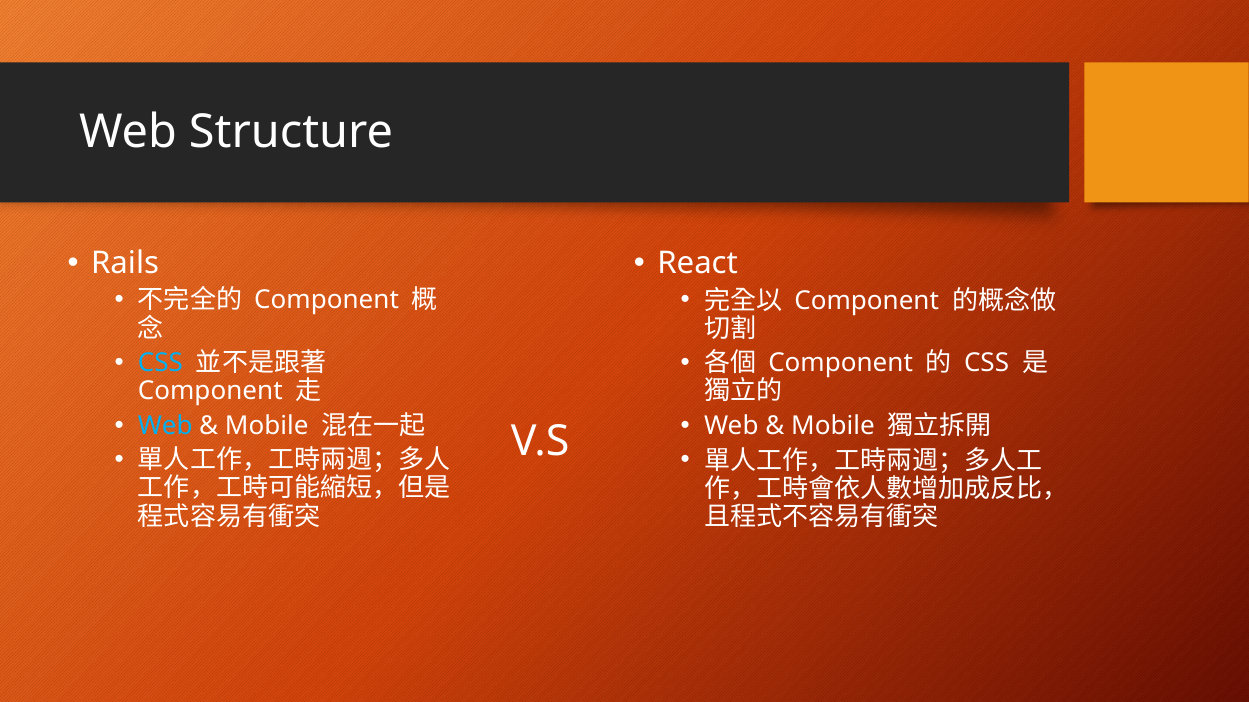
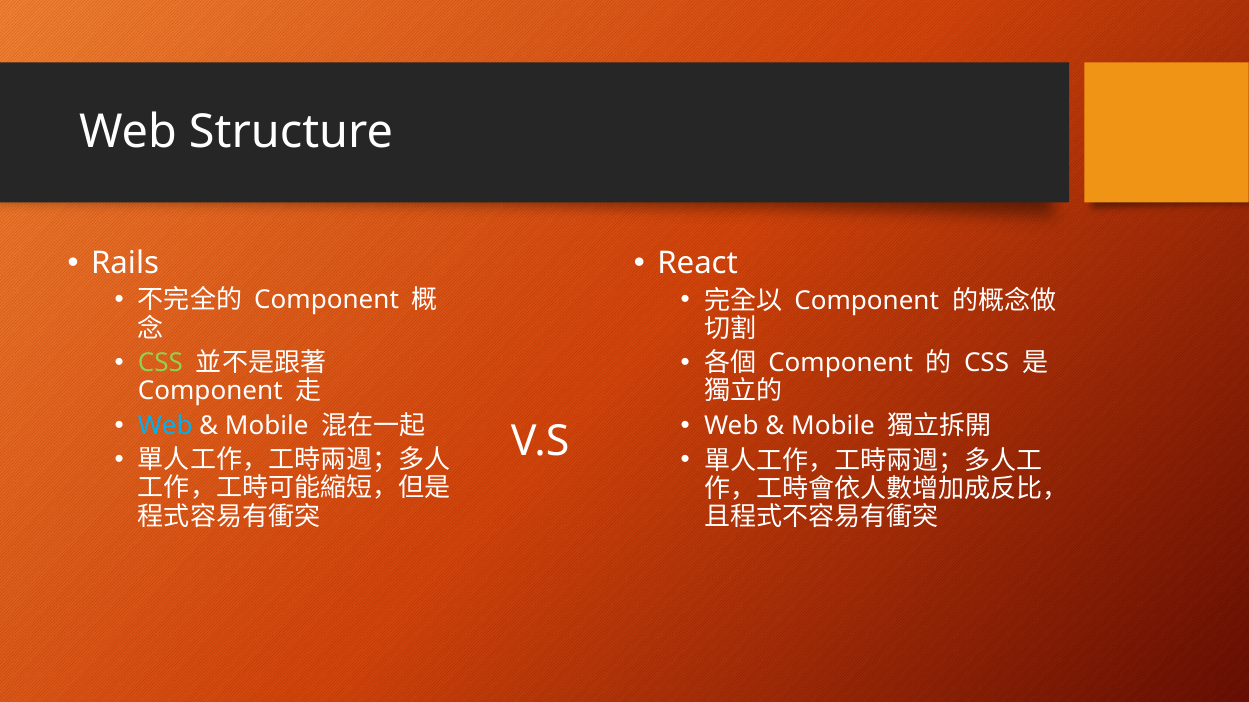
CSS colour: light blue -> light green (160, 363)
